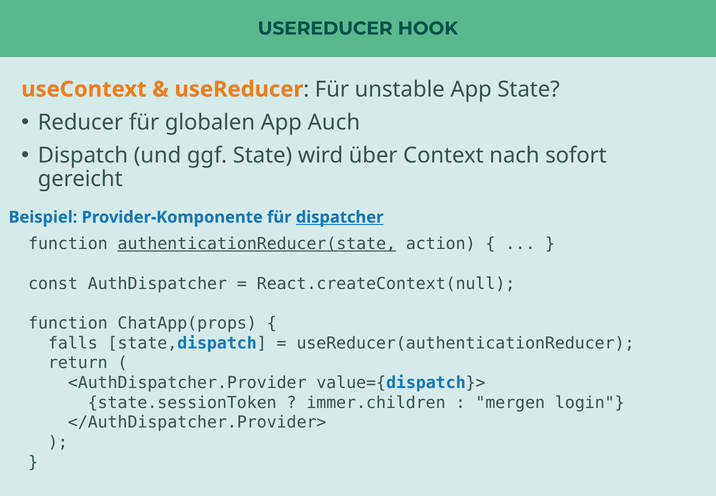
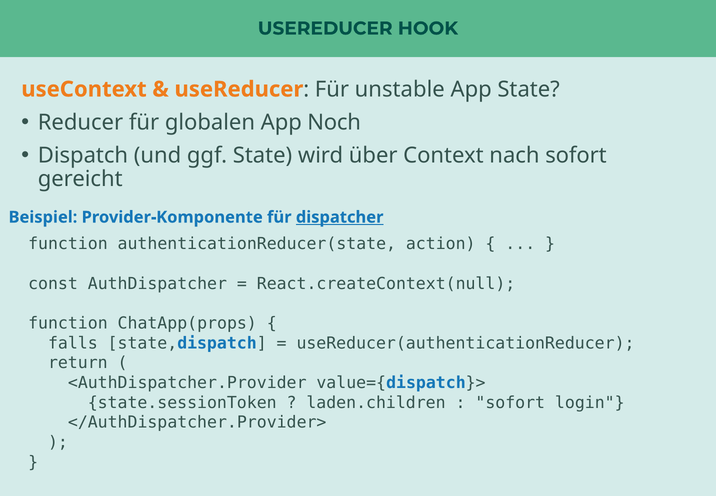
Auch: Auch -> Noch (334, 122)
authenticationReducer(state underline: present -> none (257, 244)
immer.children: immer.children -> laden.children (376, 402)
mergen: mergen -> sofort (510, 402)
